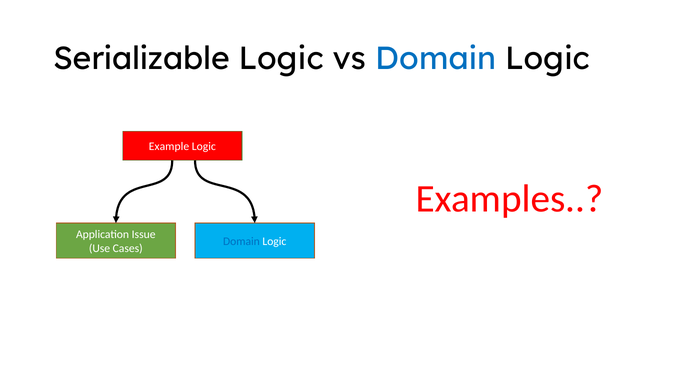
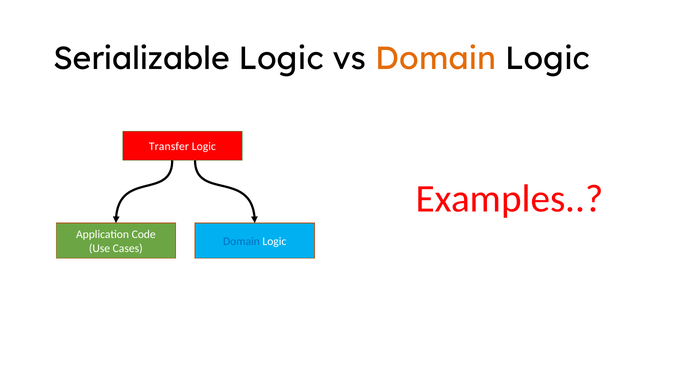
Domain colour: blue -> orange (436, 59)
Example: Example -> Transfer (169, 147)
Issue: Issue -> Code (144, 235)
